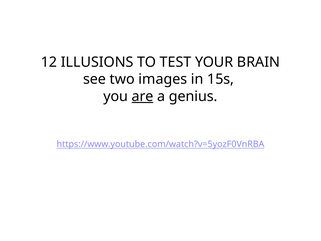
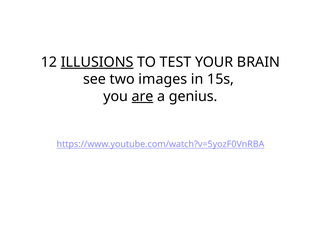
ILLUSIONS underline: none -> present (97, 62)
